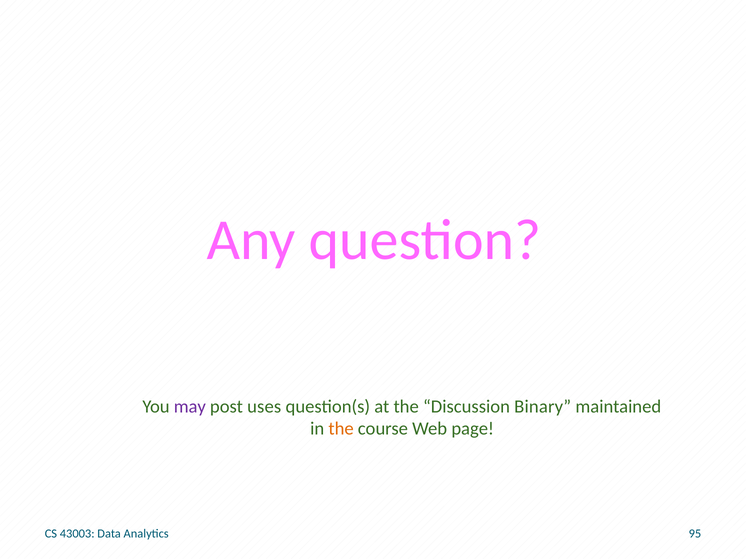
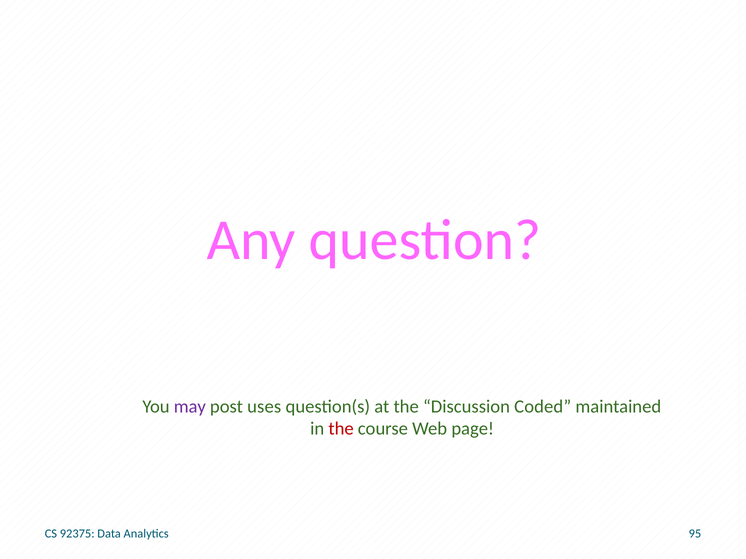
Binary: Binary -> Coded (543, 407)
the colour: orange -> red (341, 429)
43003: 43003 -> 92375 (77, 534)
